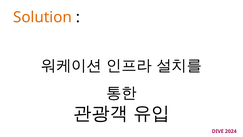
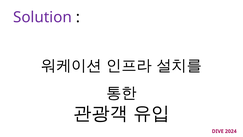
Solution colour: orange -> purple (42, 17)
